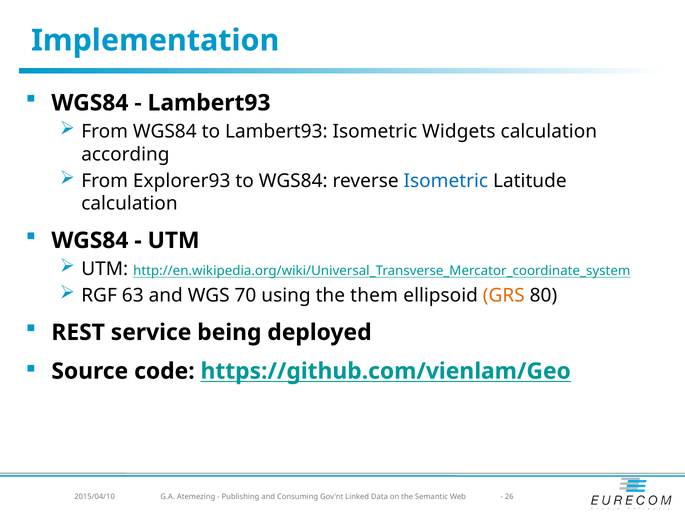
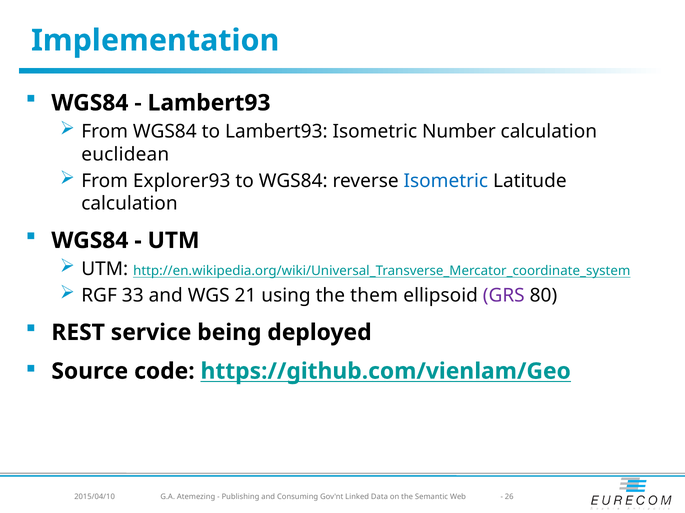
Widgets: Widgets -> Number (459, 132)
according: according -> euclidean (125, 155)
63: 63 -> 33 (133, 296)
70: 70 -> 21 (245, 296)
GRS colour: orange -> purple (504, 296)
